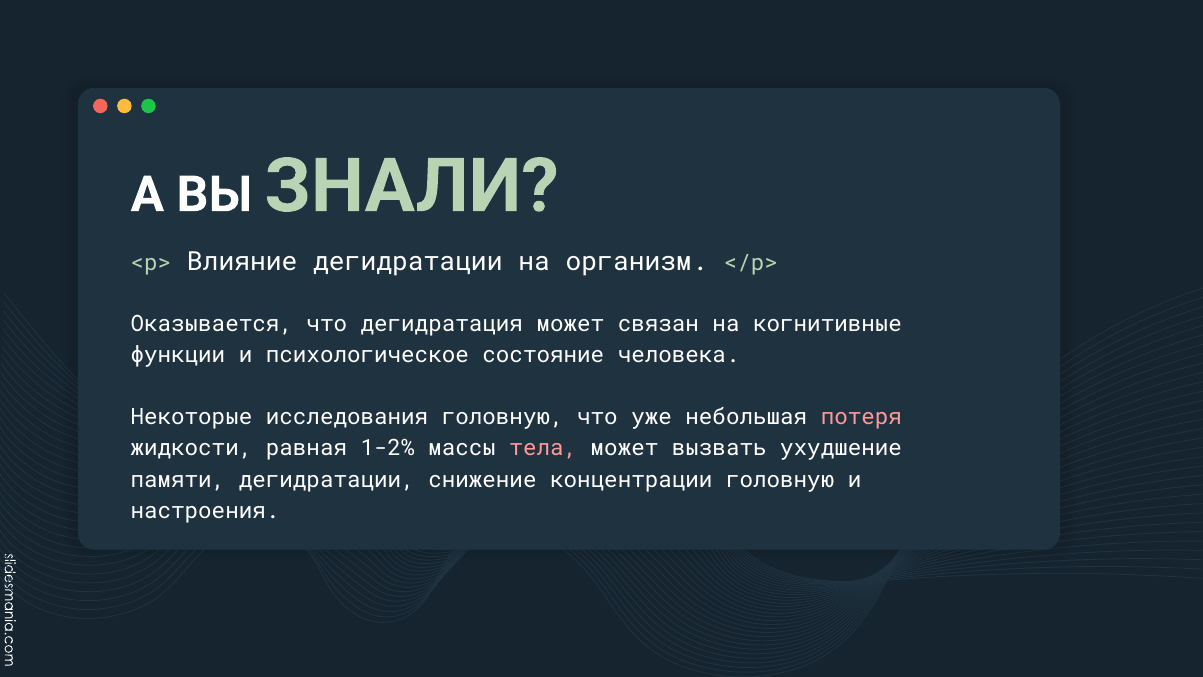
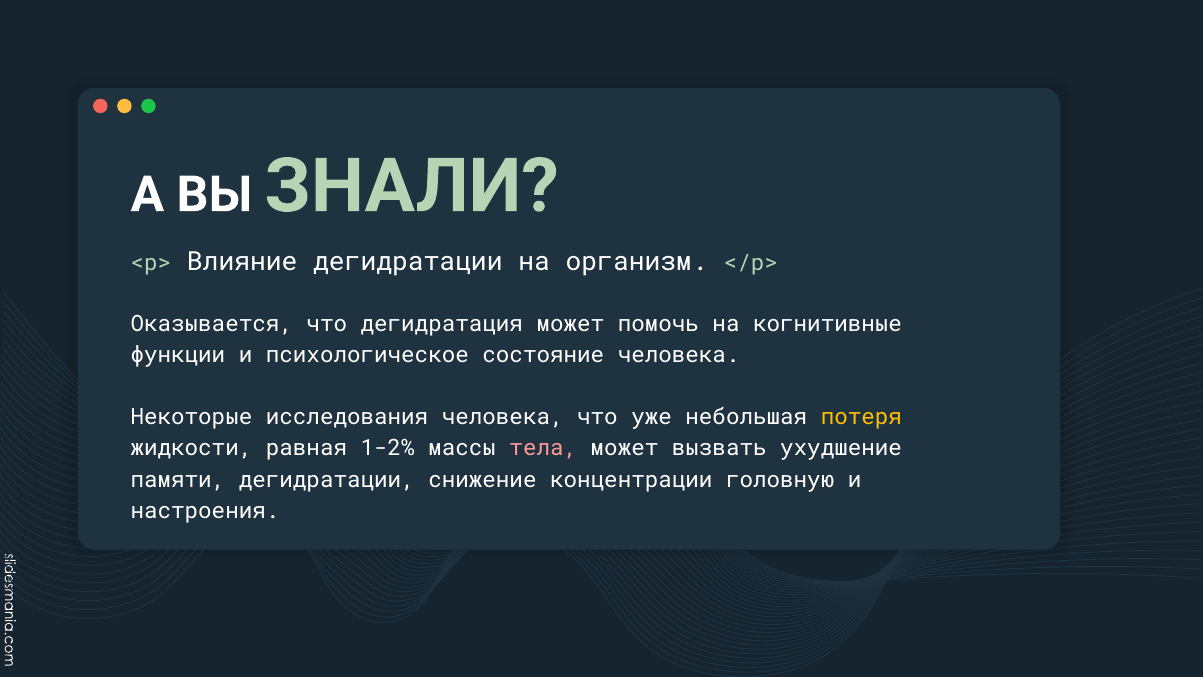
связан: связан -> помочь (658, 324)
исследования головную: головную -> человека (503, 417)
потеря colour: pink -> yellow (861, 417)
